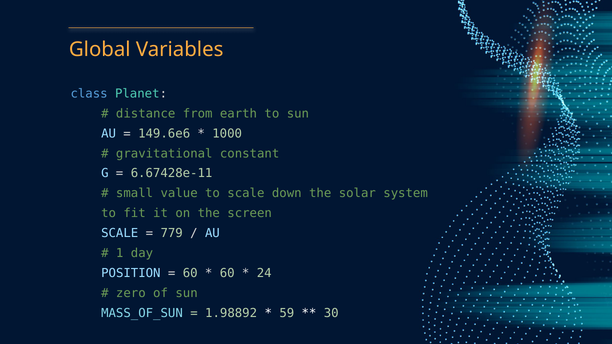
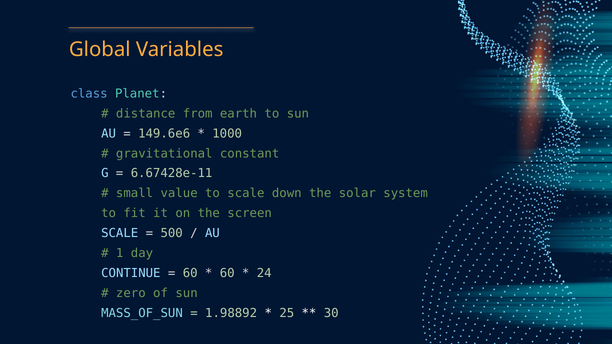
779: 779 -> 500 (172, 233)
POSITION: POSITION -> CONTINUE (131, 273)
59: 59 -> 25 (287, 313)
